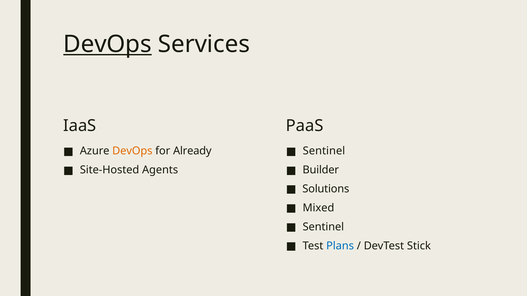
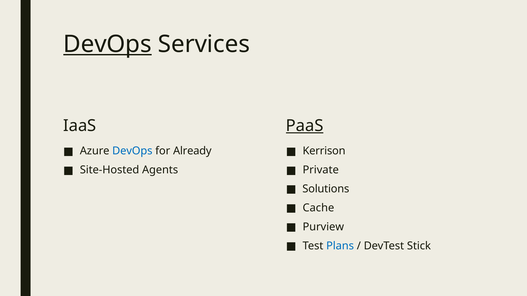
PaaS underline: none -> present (305, 126)
DevOps colour: orange -> blue (132, 151)
Sentinel: Sentinel -> Kerrison (324, 151)
Builder: Builder -> Private (321, 170)
Mixed: Mixed -> Cache (318, 208)
Sentinel: Sentinel -> Purview (323, 227)
